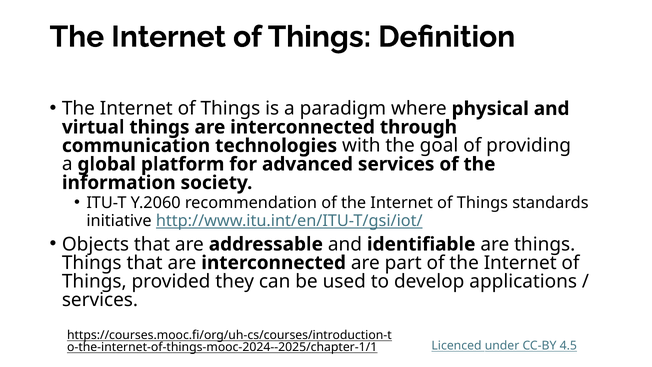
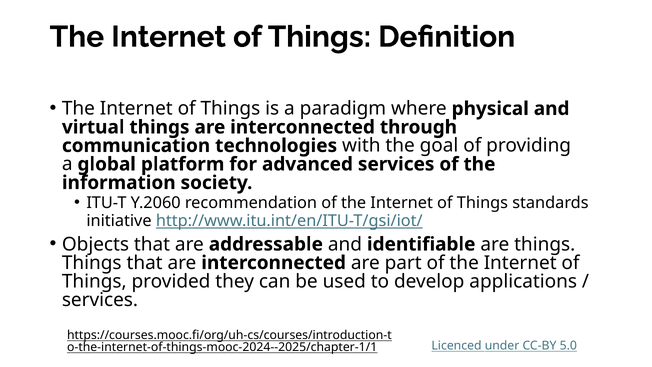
4.5: 4.5 -> 5.0 (568, 345)
